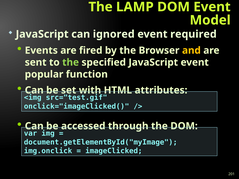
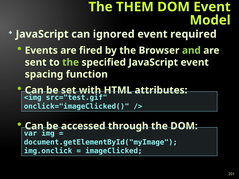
LAMP: LAMP -> THEM (135, 7)
and colour: yellow -> light green (191, 50)
popular: popular -> spacing (44, 74)
